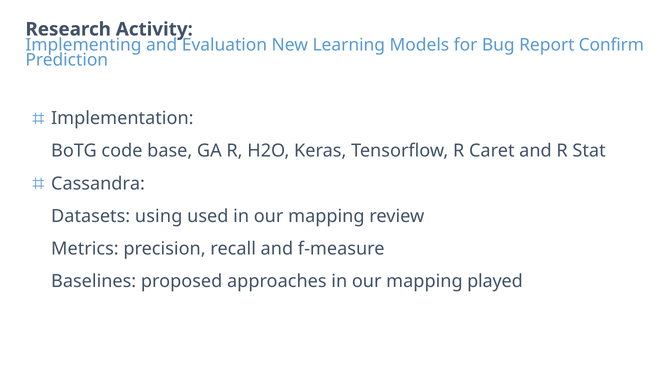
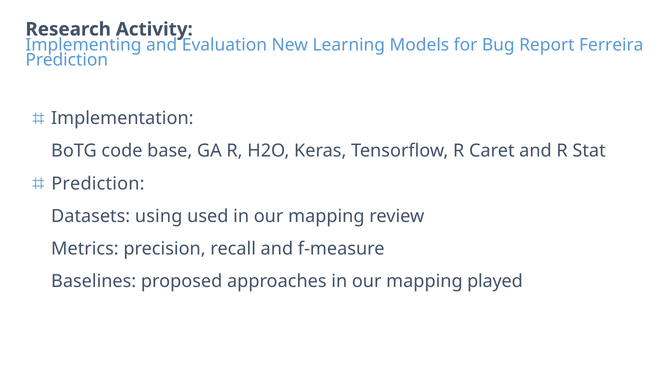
Confirm: Confirm -> Ferreira (611, 45)
Cassandra: Cassandra -> Prediction (98, 184)
